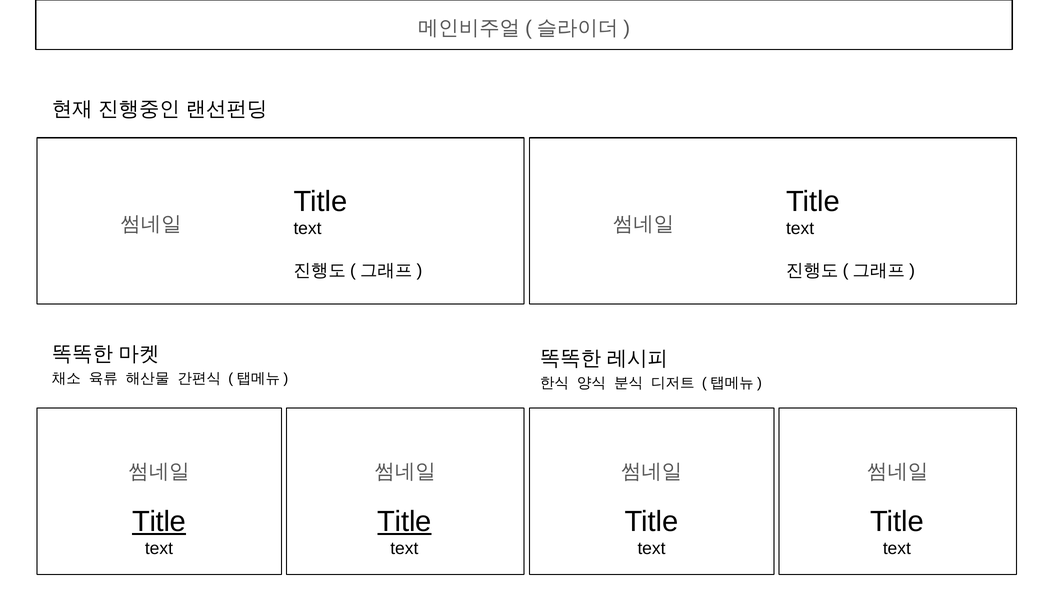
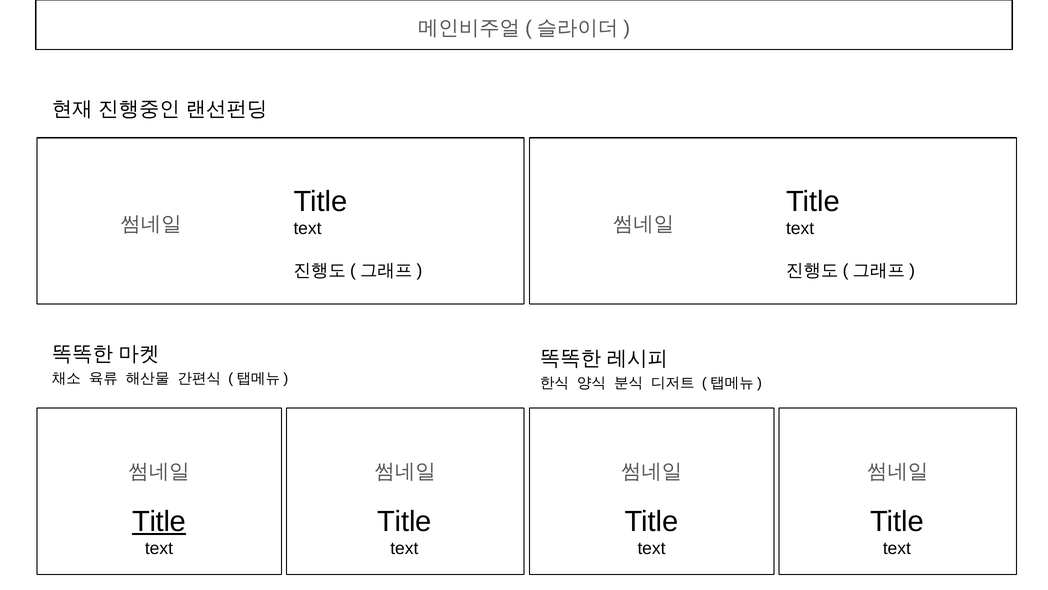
Title underline: present -> none (404, 521)
